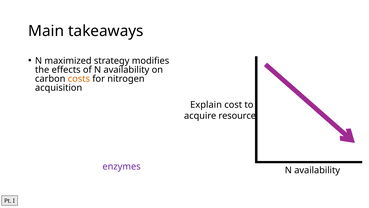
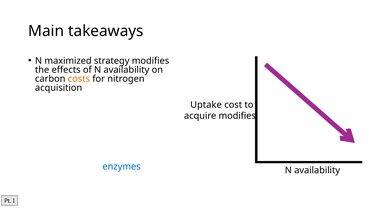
Explain: Explain -> Uptake (206, 104)
acquire resource: resource -> modifies (237, 116)
enzymes colour: purple -> blue (122, 166)
